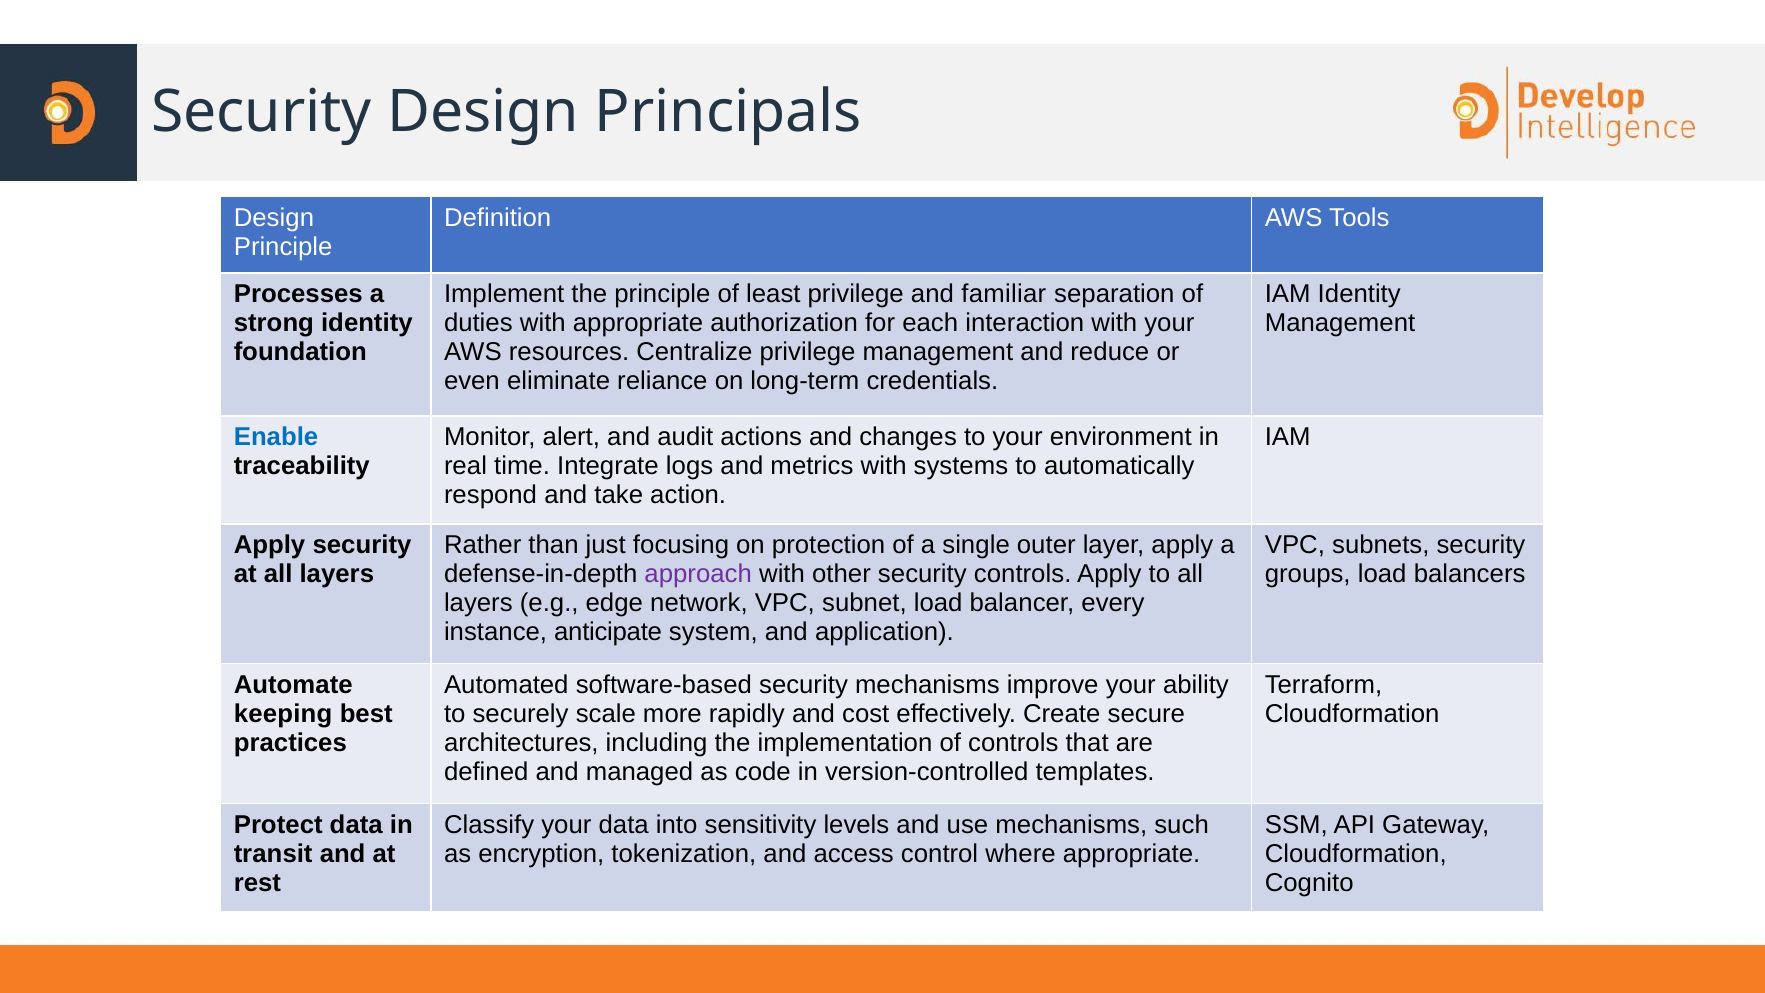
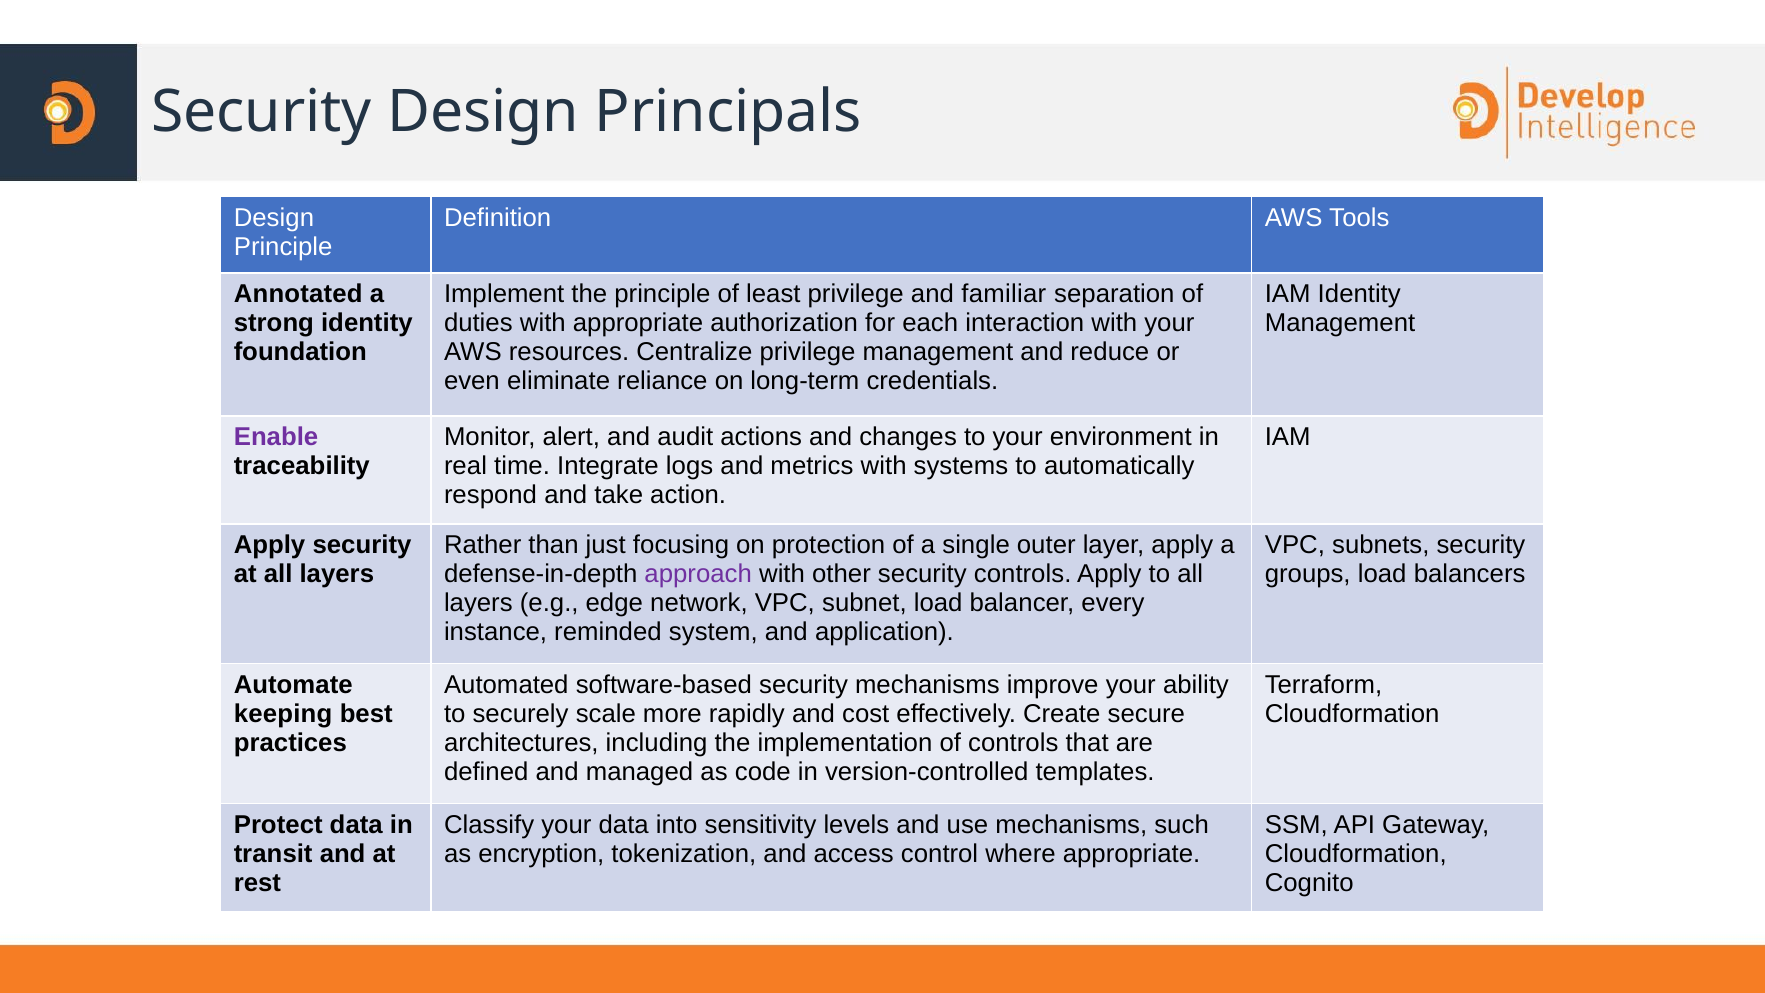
Processes: Processes -> Annotated (298, 294)
Enable colour: blue -> purple (276, 437)
anticipate: anticipate -> reminded (608, 632)
